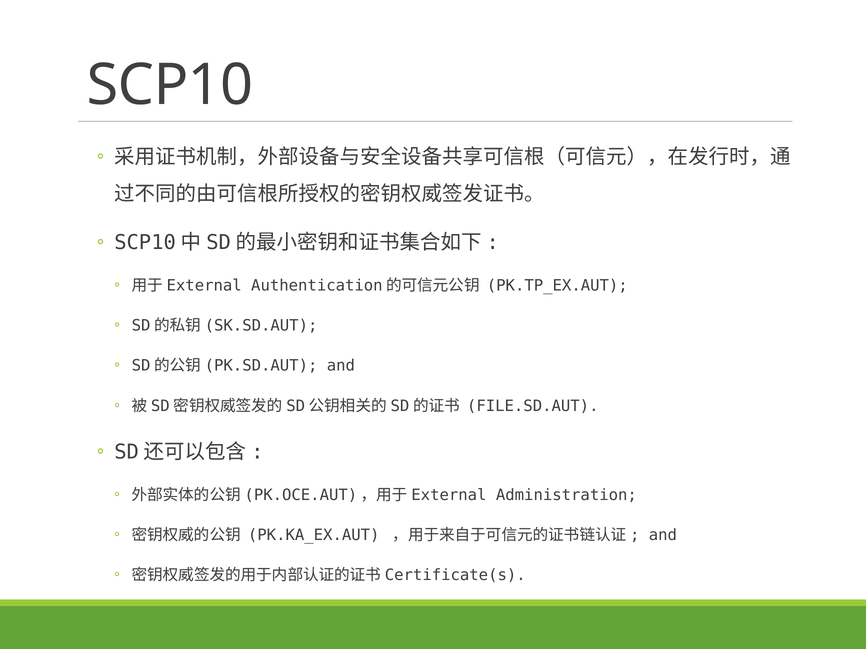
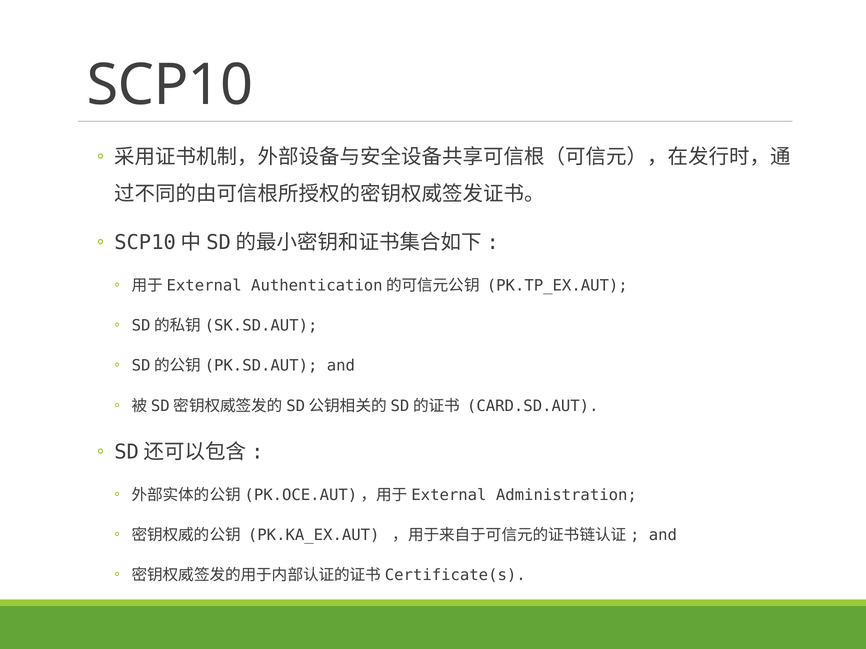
FILE.SD.AUT: FILE.SD.AUT -> CARD.SD.AUT (533, 406)
